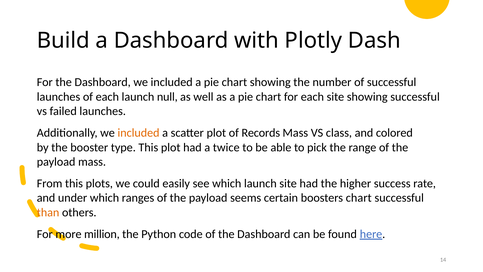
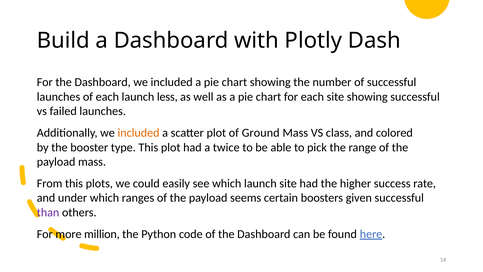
null: null -> less (167, 97)
Records: Records -> Ground (261, 133)
boosters chart: chart -> given (359, 198)
than colour: orange -> purple (48, 212)
